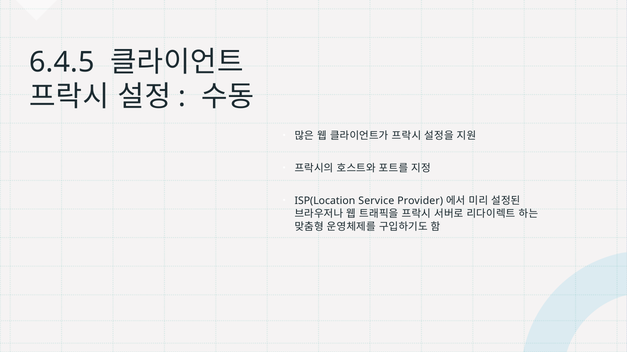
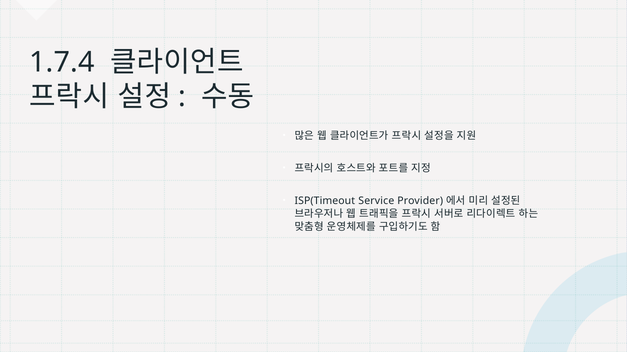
6.4.5: 6.4.5 -> 1.7.4 (62, 62)
ISP(Location: ISP(Location -> ISP(Timeout (325, 201)
